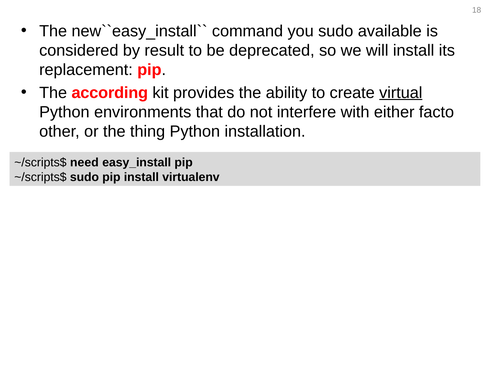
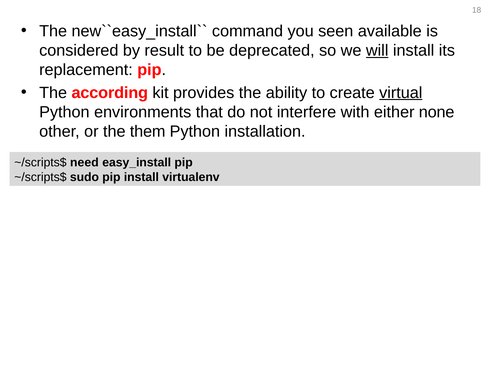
you sudo: sudo -> seen (336, 31)
will underline: none -> present (377, 50)
facto: facto -> none (437, 112)
thing: thing -> them (148, 131)
